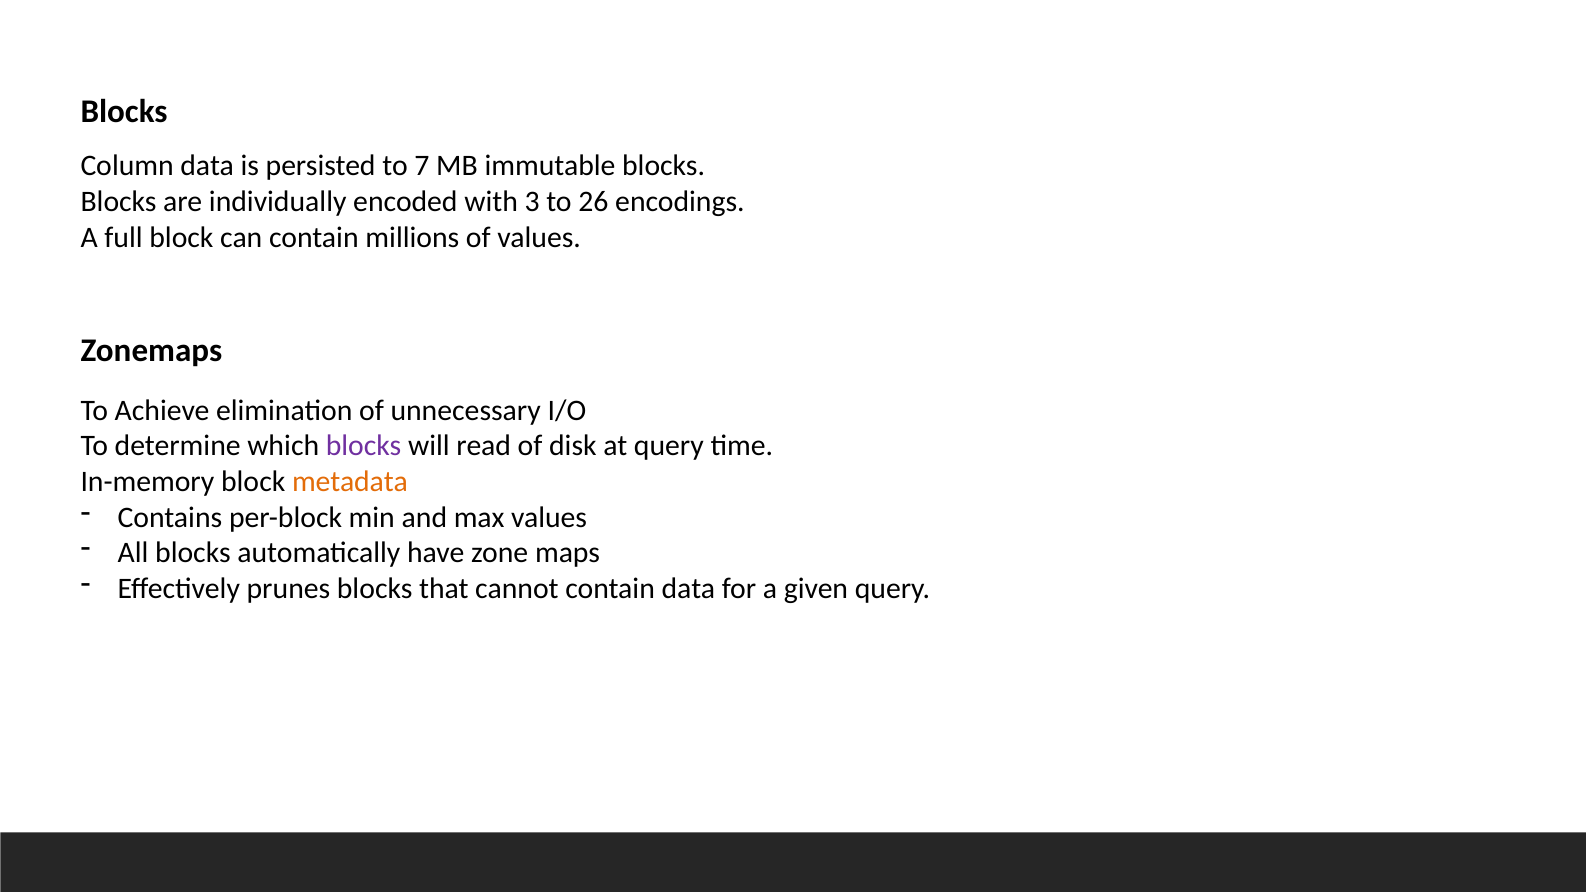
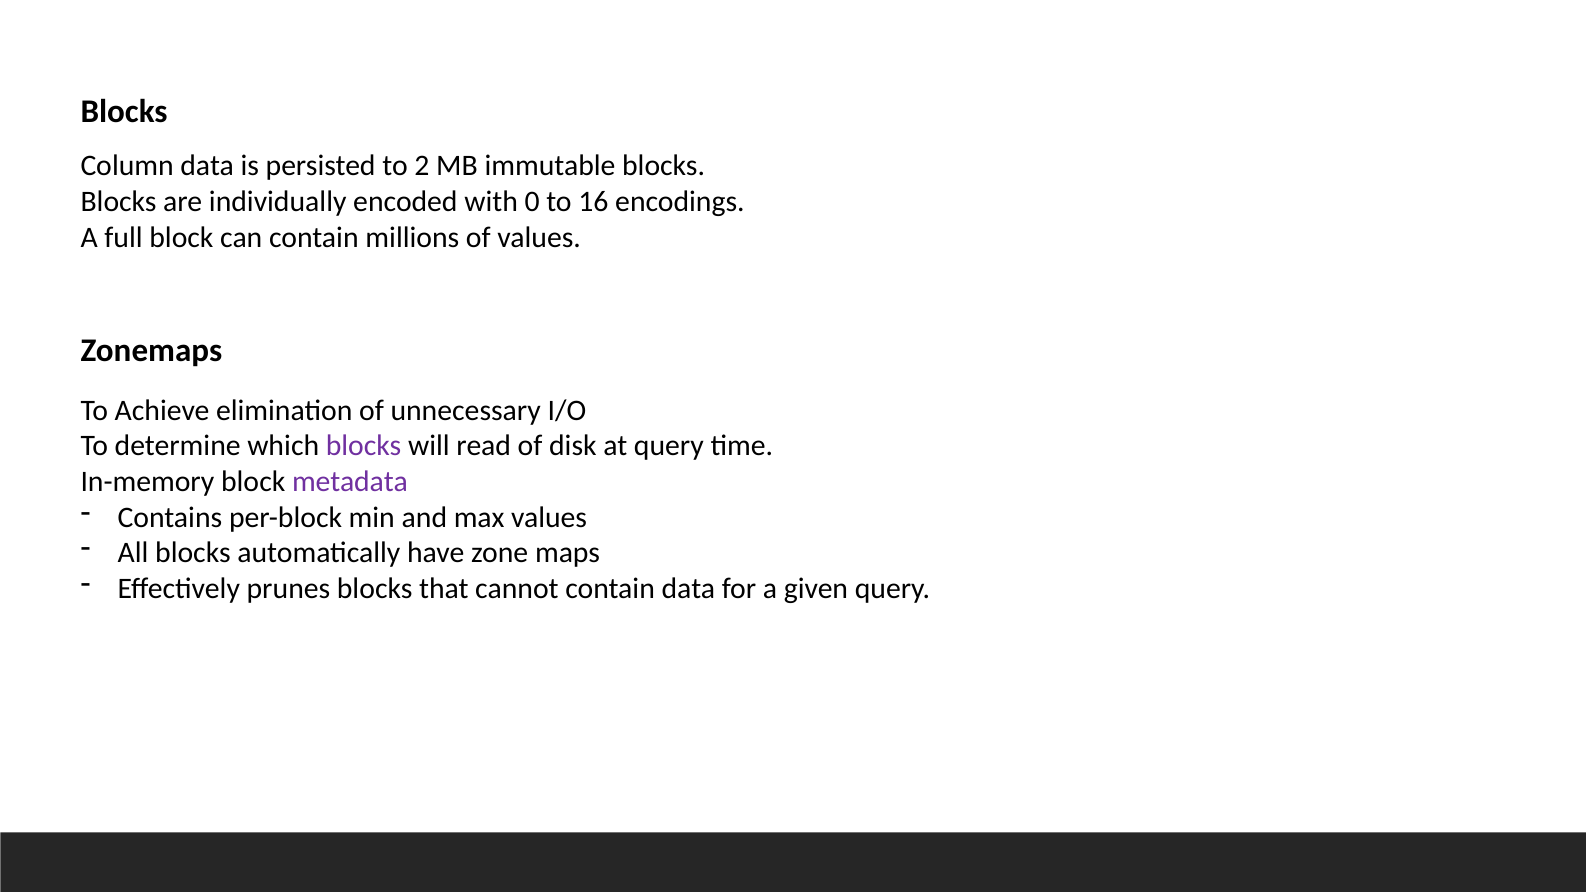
7: 7 -> 2 (422, 166)
3: 3 -> 0 (532, 202)
26: 26 -> 16 (593, 202)
metadata colour: orange -> purple (350, 482)
